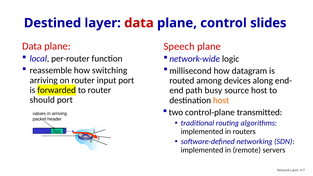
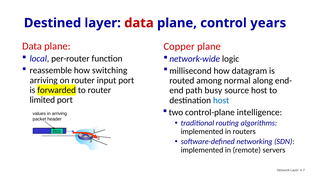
slides: slides -> years (268, 23)
Speech: Speech -> Copper (179, 46)
devices: devices -> normal (237, 81)
should: should -> limited (42, 100)
host colour: orange -> blue (221, 100)
transmitted: transmitted -> intelligence (259, 112)
